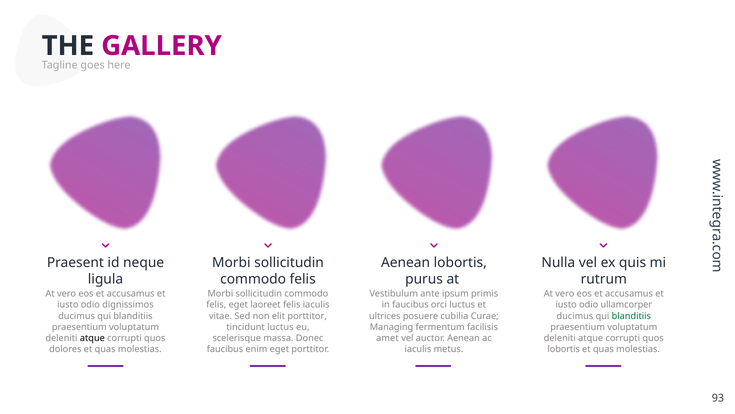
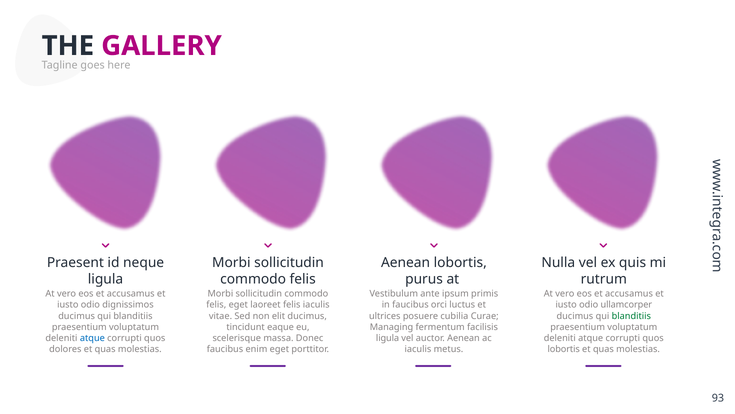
elit porttitor: porttitor -> ducimus (307, 316)
tincidunt luctus: luctus -> eaque (280, 327)
atque colour: black -> blue (92, 338)
amet: amet -> ligula (388, 338)
